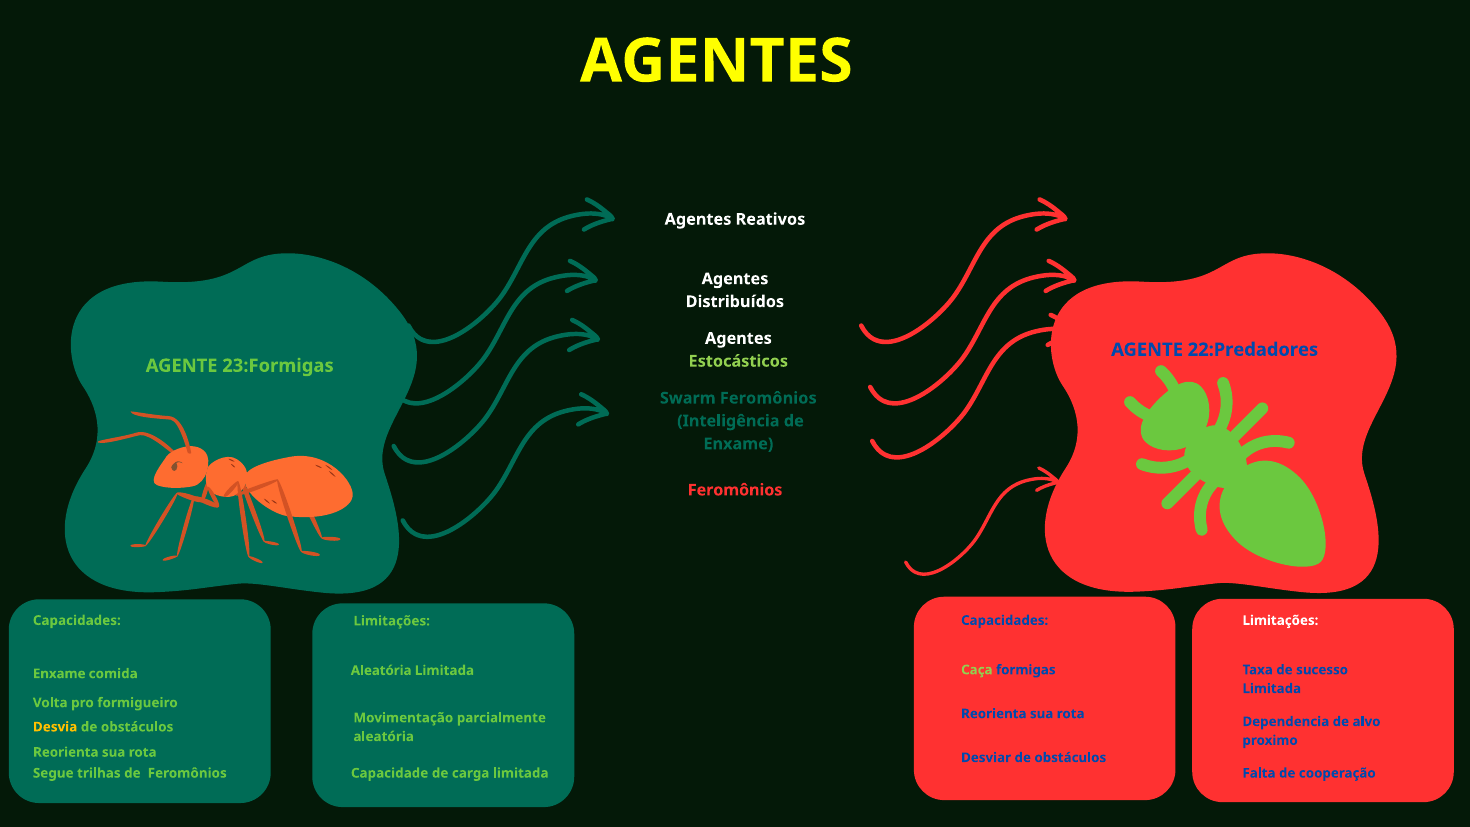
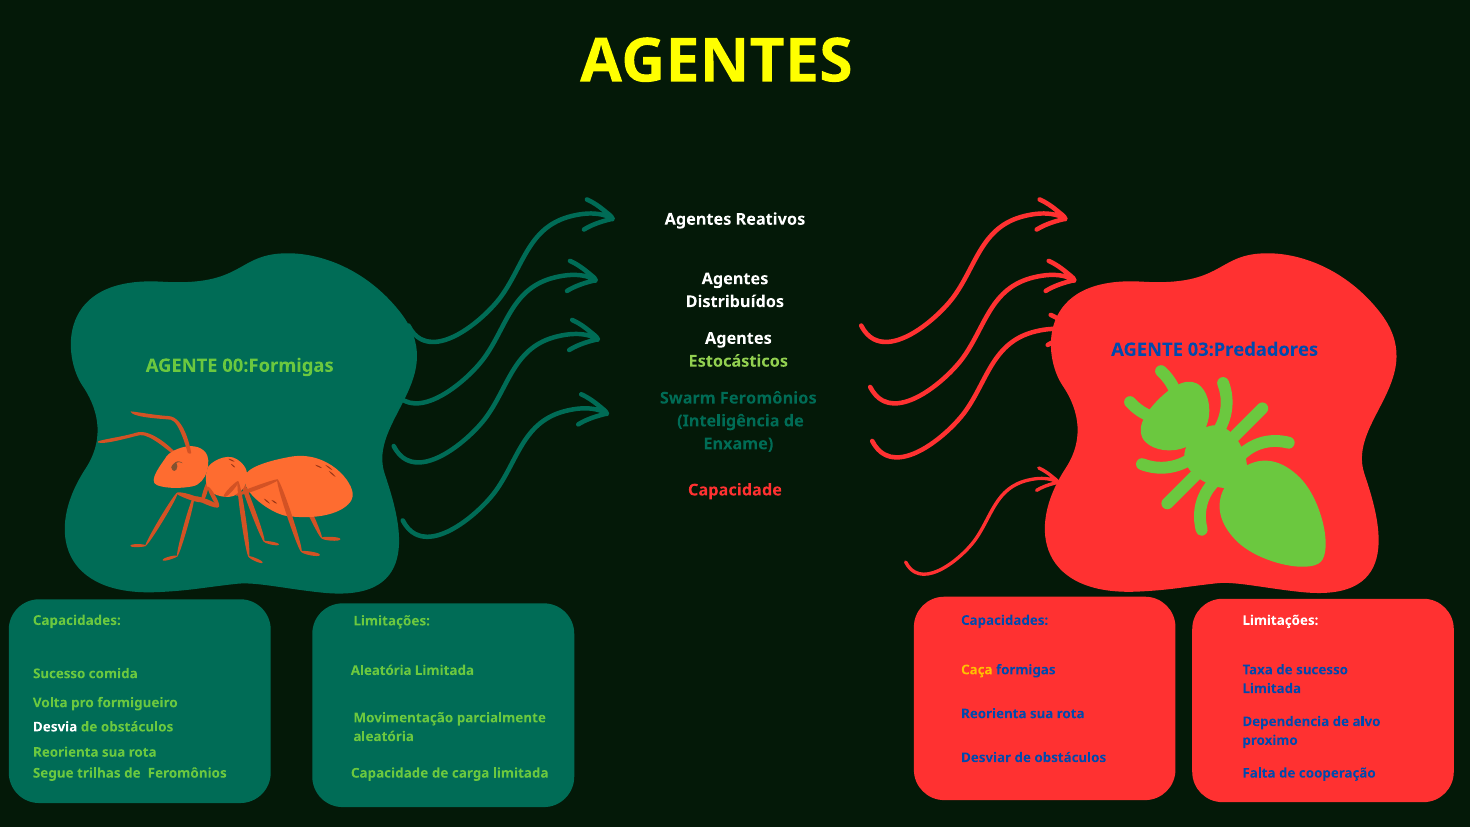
22:Predadores: 22:Predadores -> 03:Predadores (1253, 350)
23:Formigas: 23:Formigas -> 00:Formigas (278, 366)
Feromônios: Feromônios -> Capacidade (735, 490)
Caça colour: light green -> yellow (977, 670)
Enxame: Enxame -> Sucesso (59, 674)
Desvia colour: yellow -> white (55, 727)
